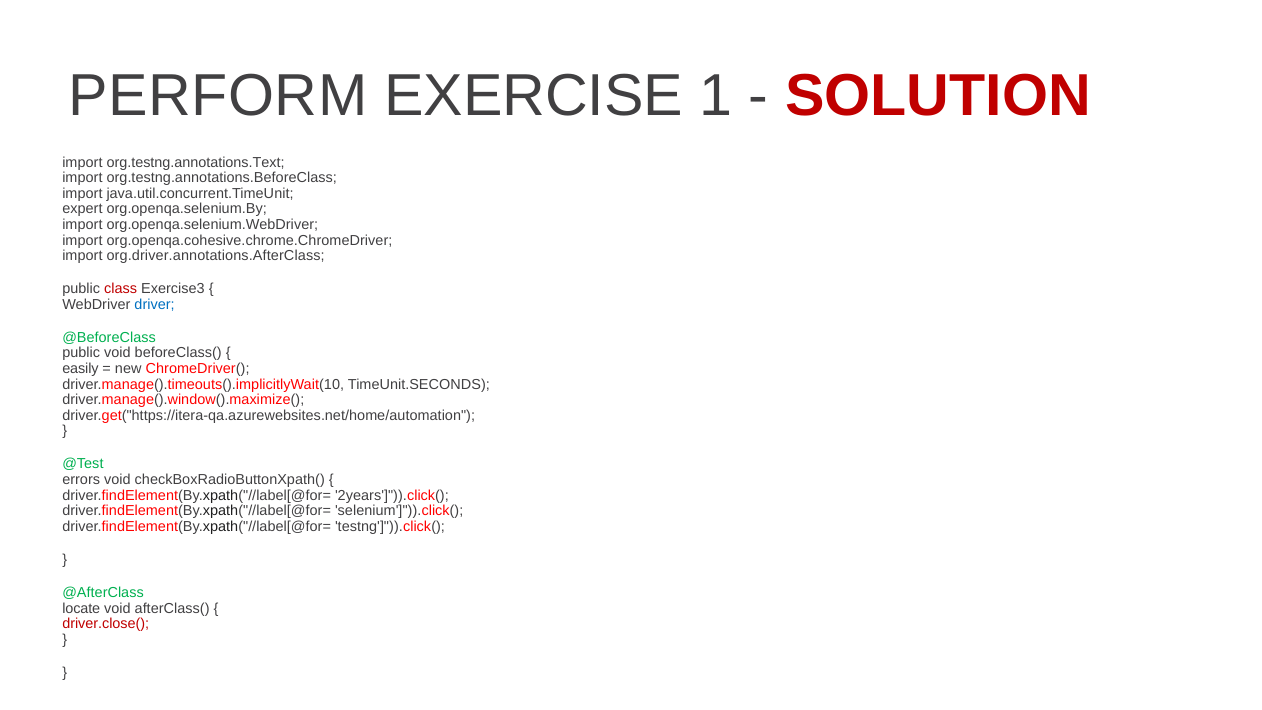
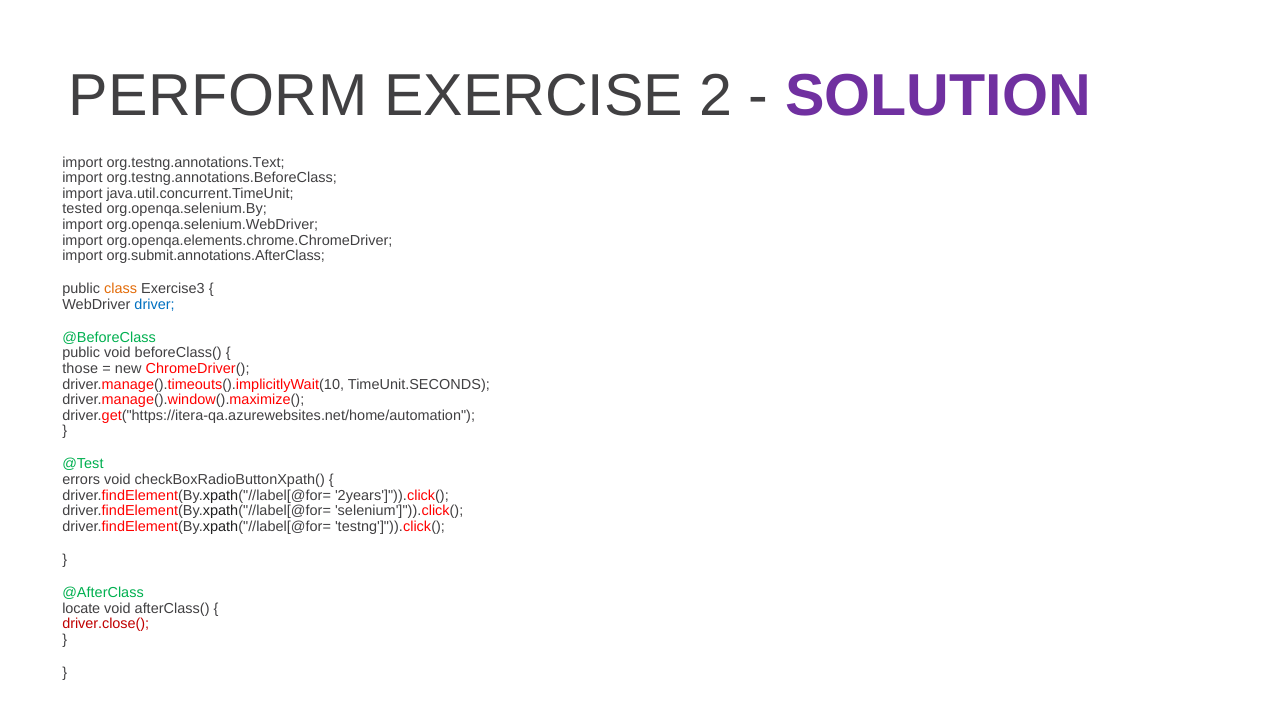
1: 1 -> 2 (716, 96)
SOLUTION colour: red -> purple (938, 96)
expert: expert -> tested (82, 209)
org.openqa.cohesive.chrome.ChromeDriver: org.openqa.cohesive.chrome.ChromeDriver -> org.openqa.elements.chrome.ChromeDriver (249, 240)
org.driver.annotations.AfterClass: org.driver.annotations.AfterClass -> org.submit.annotations.AfterClass (216, 256)
class colour: red -> orange (121, 289)
easily: easily -> those (80, 369)
